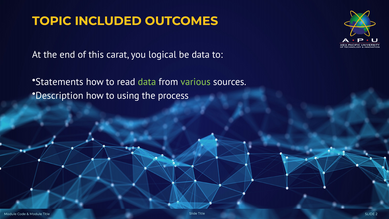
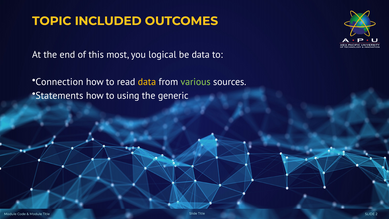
carat: carat -> most (118, 55)
Statements: Statements -> Connection (59, 82)
data colour: light green -> yellow (147, 82)
Description: Description -> Statements (59, 95)
process: process -> generic (173, 95)
